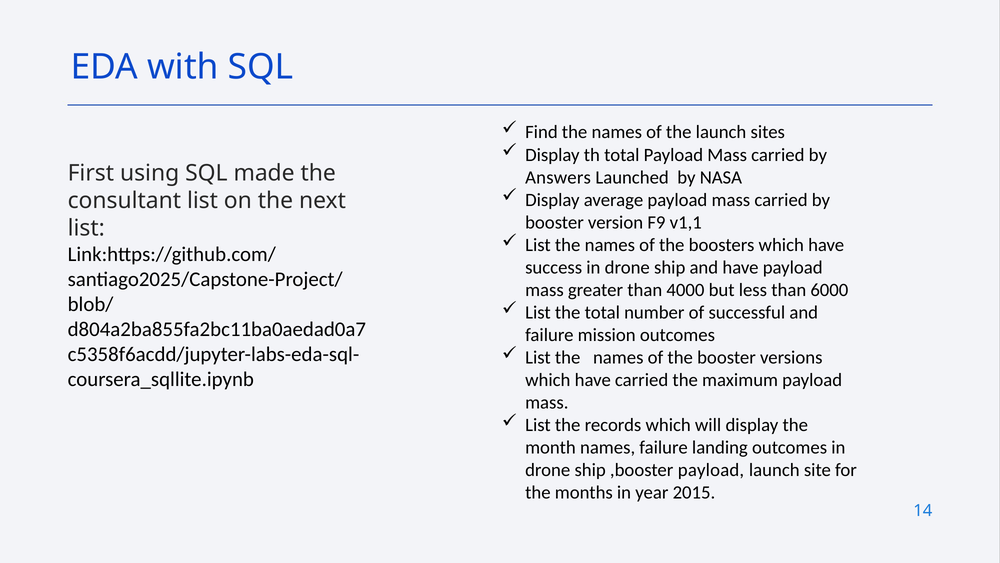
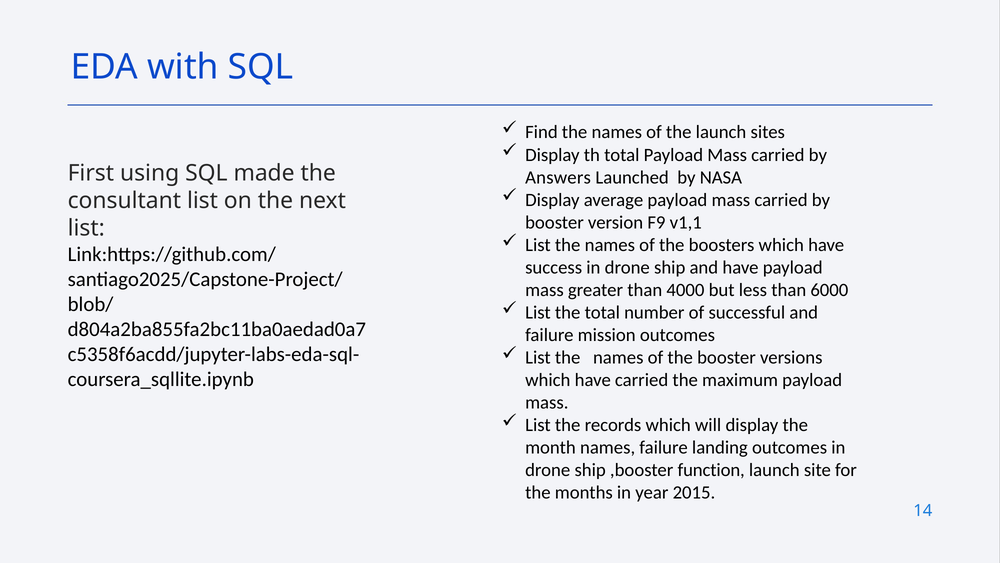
,booster payload: payload -> function (711, 470)
